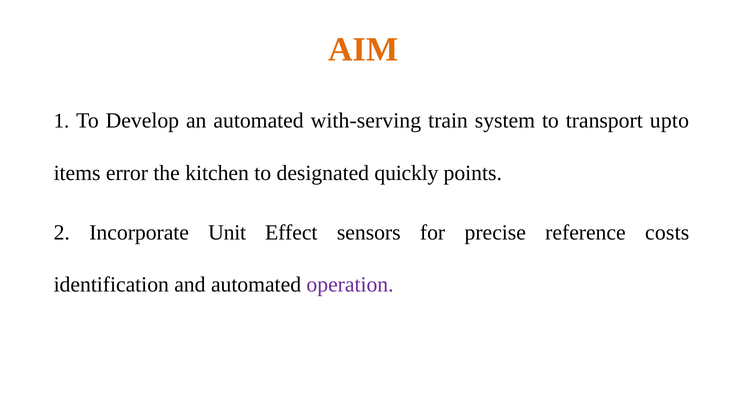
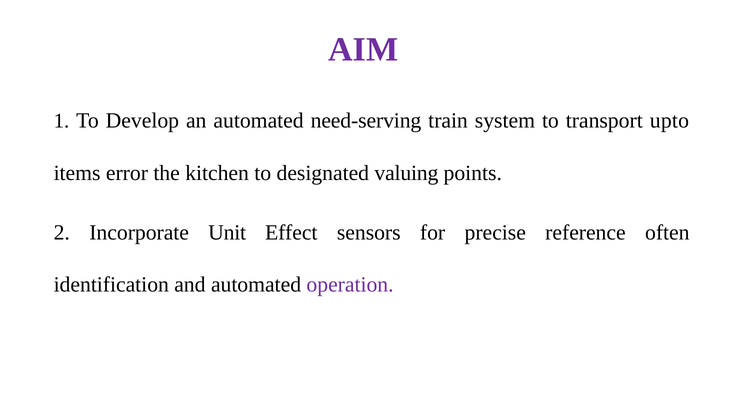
AIM colour: orange -> purple (363, 50)
with-serving: with-serving -> need-serving (366, 121)
quickly: quickly -> valuing (406, 173)
costs: costs -> often (667, 233)
